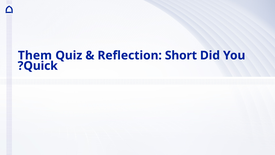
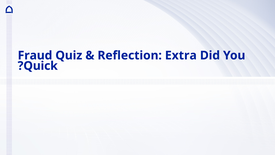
Them: Them -> Fraud (35, 55)
Short: Short -> Extra (181, 55)
